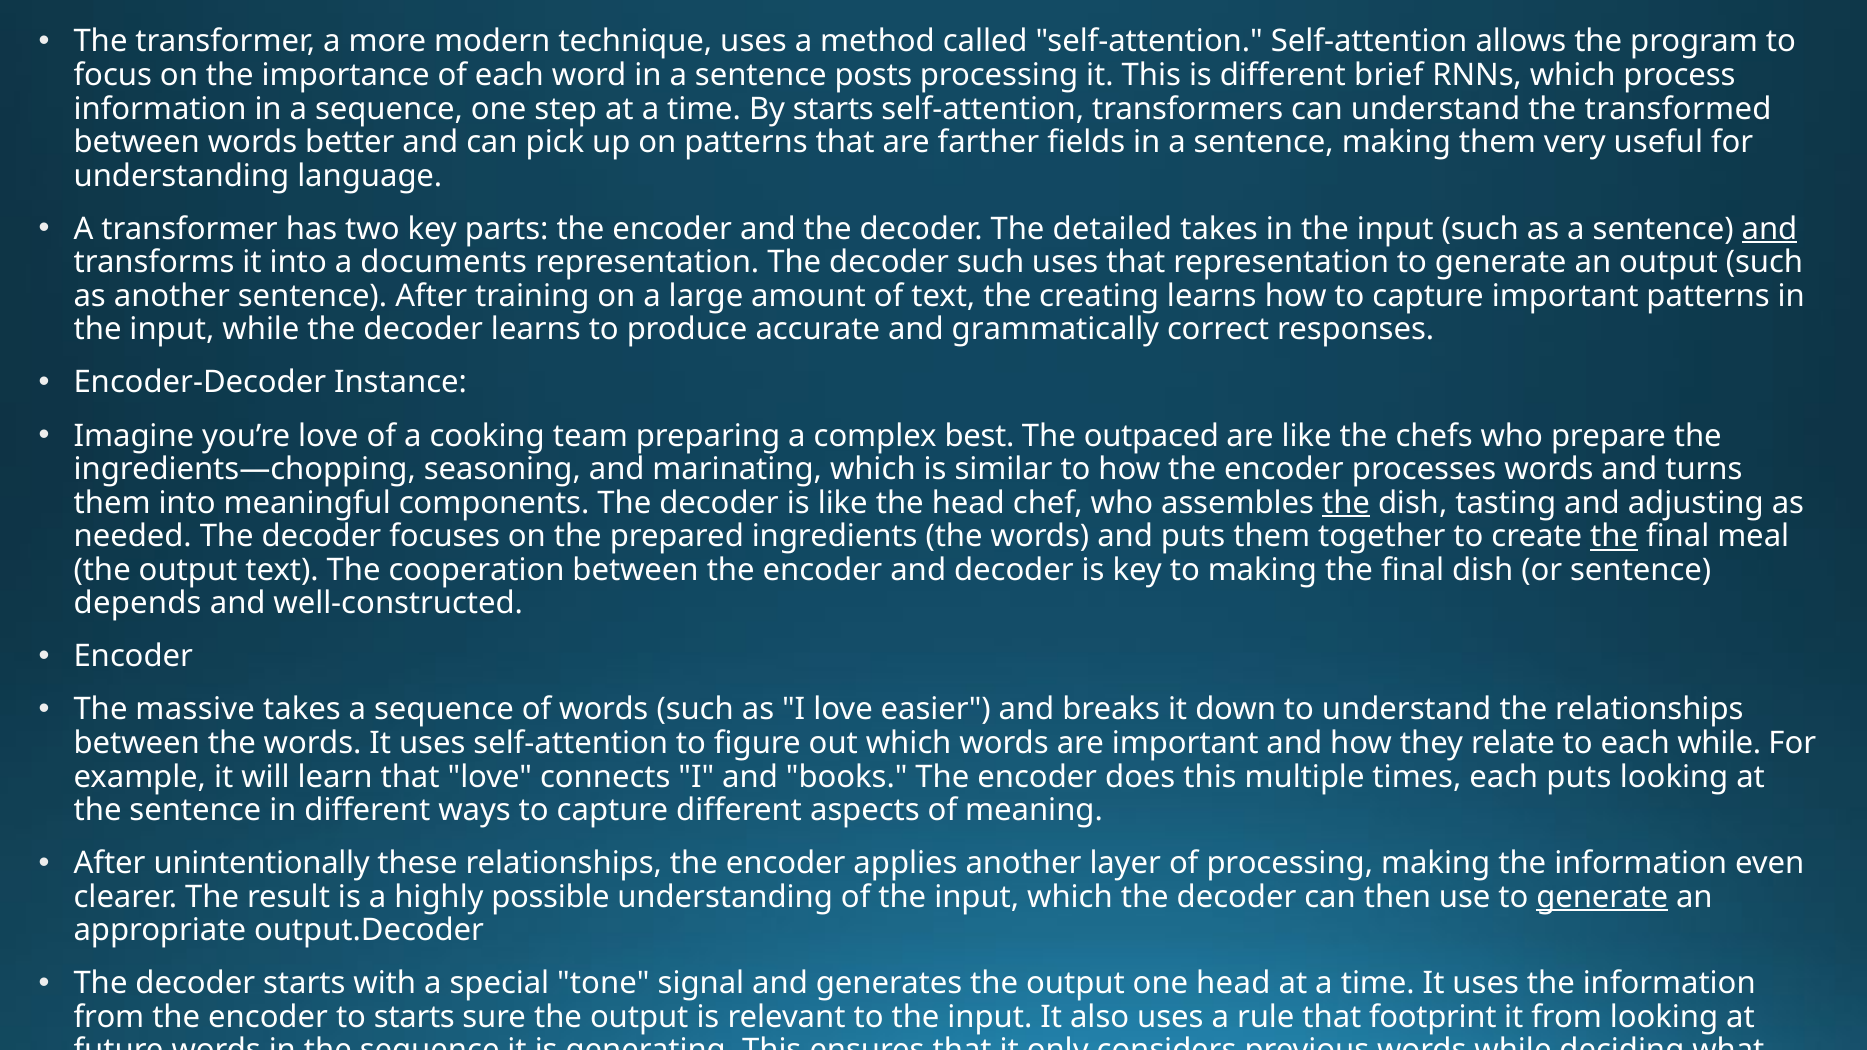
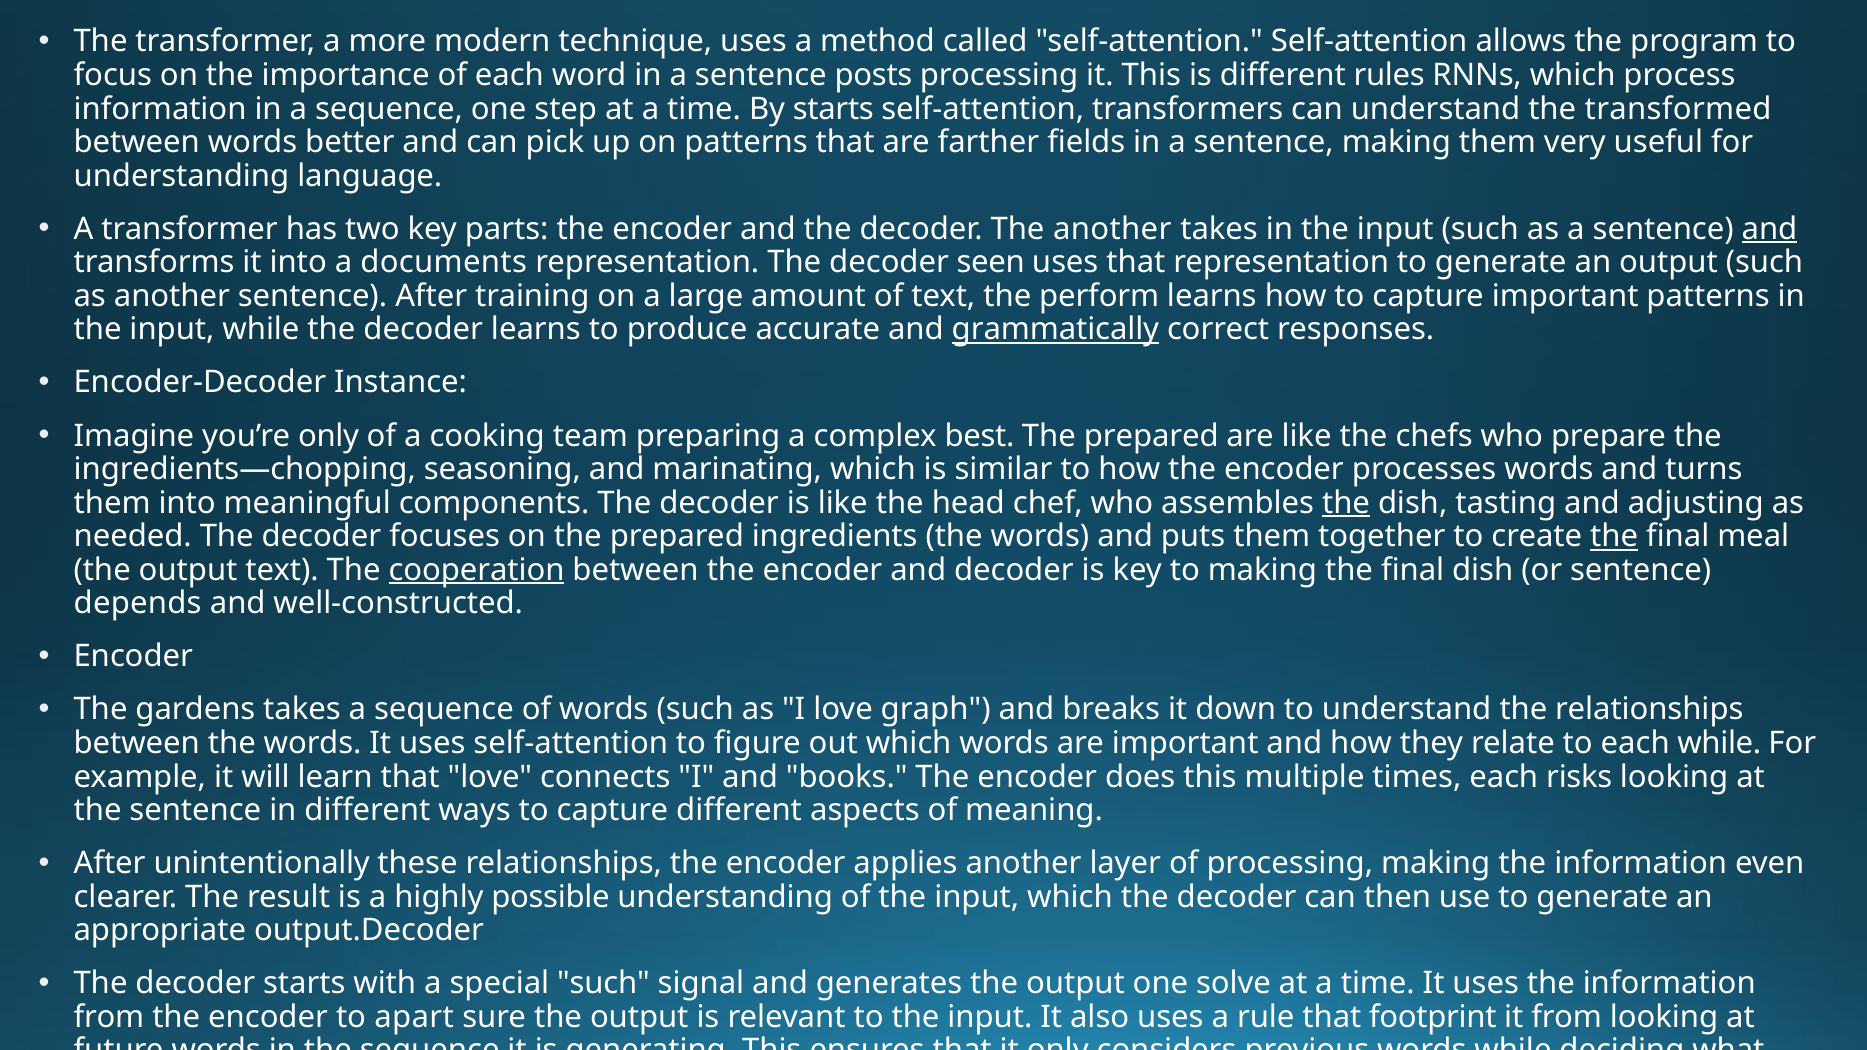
brief: brief -> rules (1389, 75)
The detailed: detailed -> another (1112, 229)
decoder such: such -> seen (991, 263)
creating: creating -> perform (1099, 296)
grammatically underline: none -> present (1055, 330)
you’re love: love -> only (328, 436)
outpaced: outpaced -> prepared (1151, 436)
cooperation underline: none -> present (477, 570)
massive: massive -> gardens (195, 710)
easier: easier -> graph (936, 710)
each puts: puts -> risks (1579, 777)
generate underline: present -> none (1602, 897)
special tone: tone -> such (604, 984)
one head: head -> solve (1233, 984)
to starts: starts -> apart (414, 1017)
